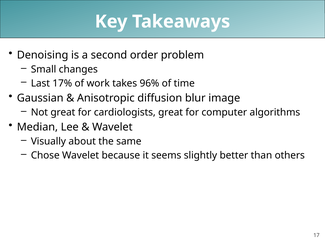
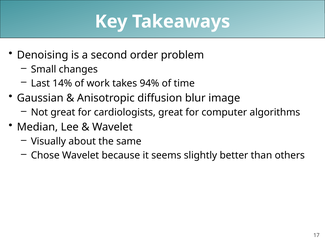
17%: 17% -> 14% (62, 83)
96%: 96% -> 94% (149, 83)
